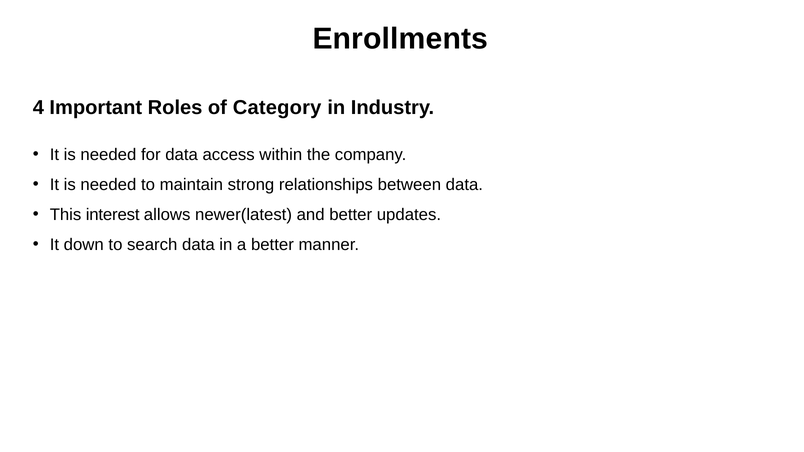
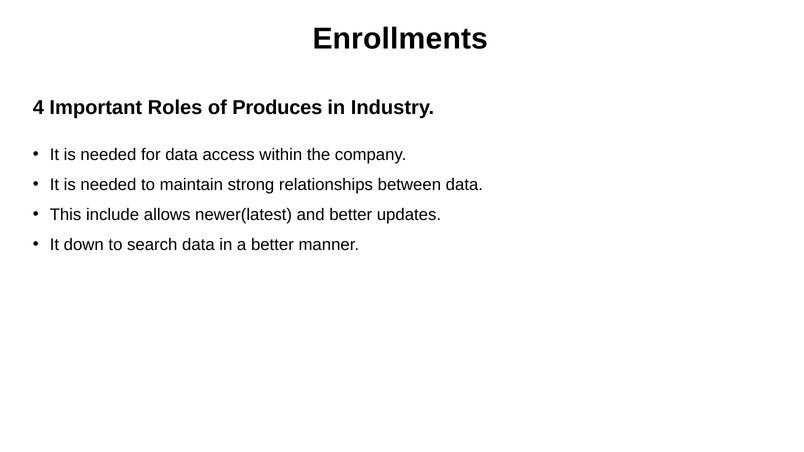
Category: Category -> Produces (277, 108)
interest: interest -> include (113, 215)
